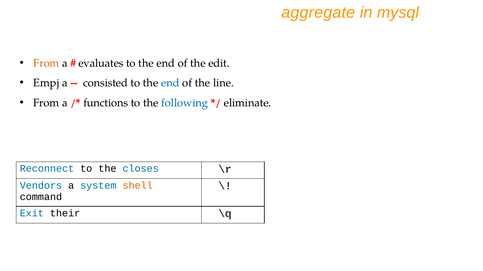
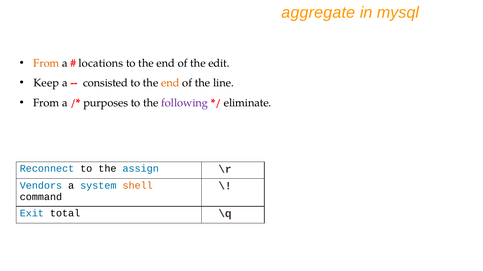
evaluates: evaluates -> locations (101, 63)
Empj: Empj -> Keep (46, 83)
end colour: blue -> orange (170, 83)
functions: functions -> purposes (106, 103)
following colour: blue -> purple (185, 103)
closes: closes -> assign (141, 169)
their: their -> total (65, 214)
